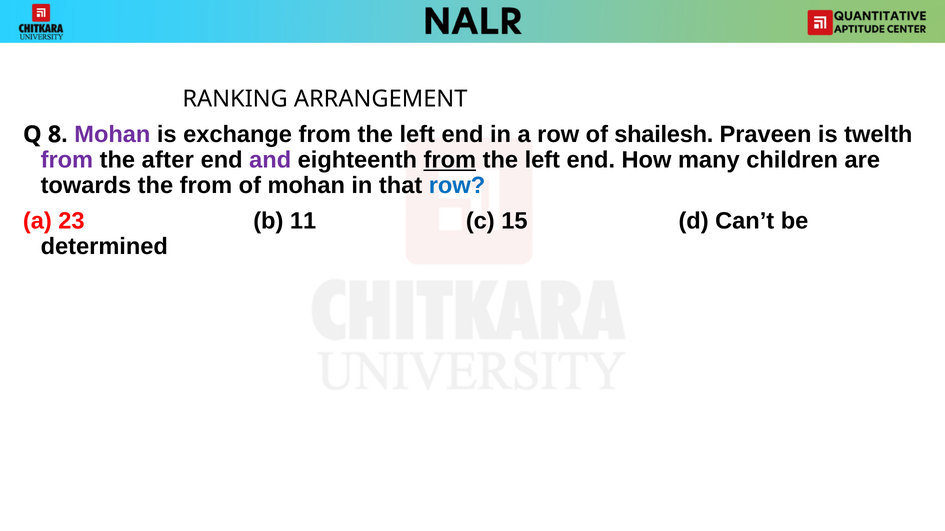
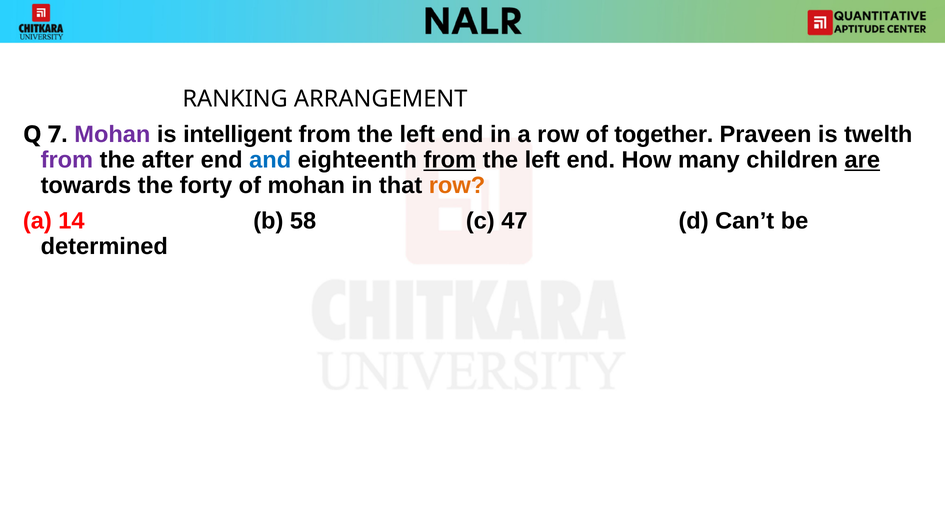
8: 8 -> 7 (55, 135)
exchange: exchange -> intelligent (238, 135)
shailesh: shailesh -> together (664, 135)
and colour: purple -> blue (270, 160)
are underline: none -> present (862, 160)
the from: from -> forty (206, 186)
row colour: blue -> orange (457, 186)
23: 23 -> 14 (72, 221)
11: 11 -> 58 (303, 221)
15: 15 -> 47 (514, 221)
